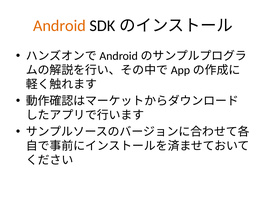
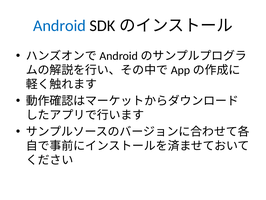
Android colour: orange -> blue (59, 26)
